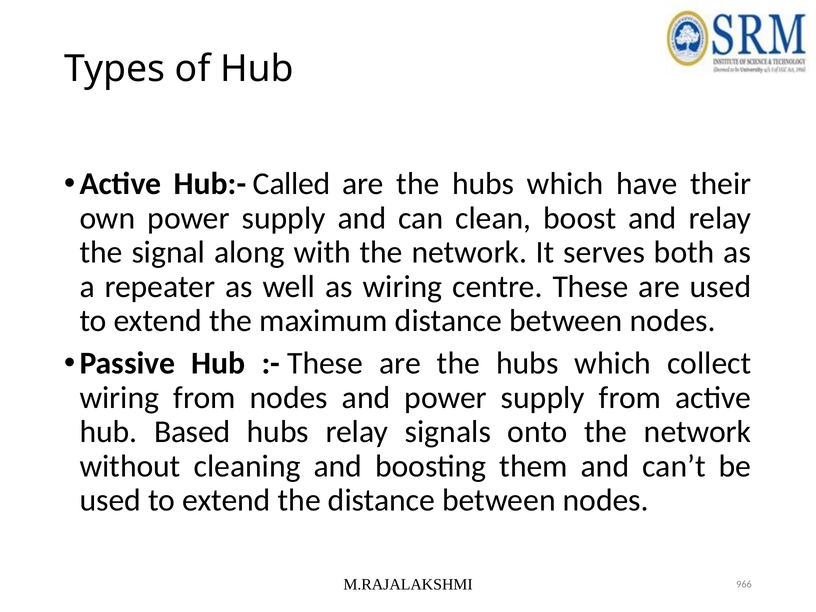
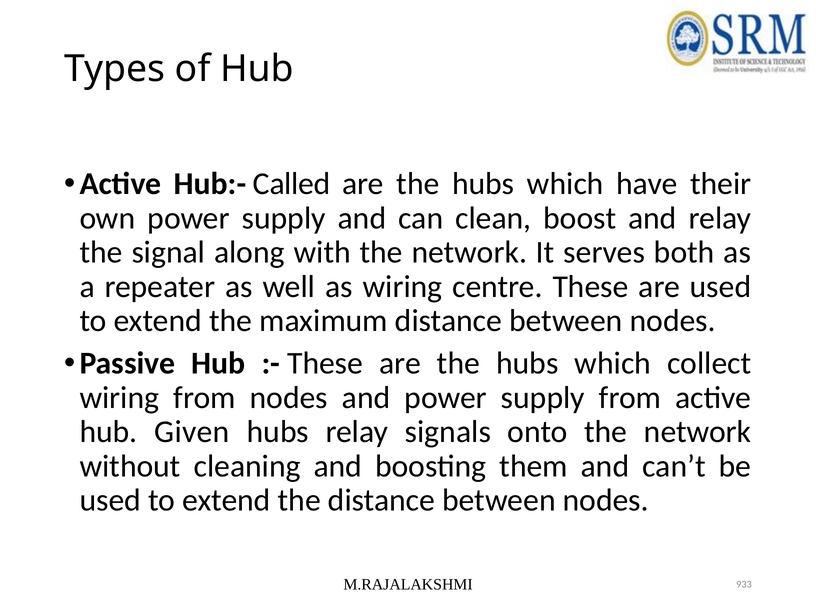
Based: Based -> Given (192, 432)
966: 966 -> 933 (744, 584)
